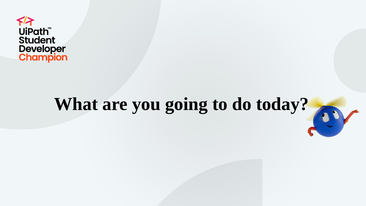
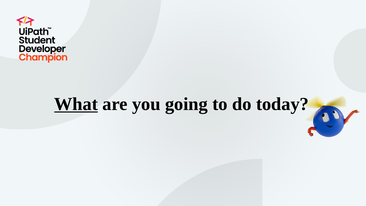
What underline: none -> present (76, 104)
